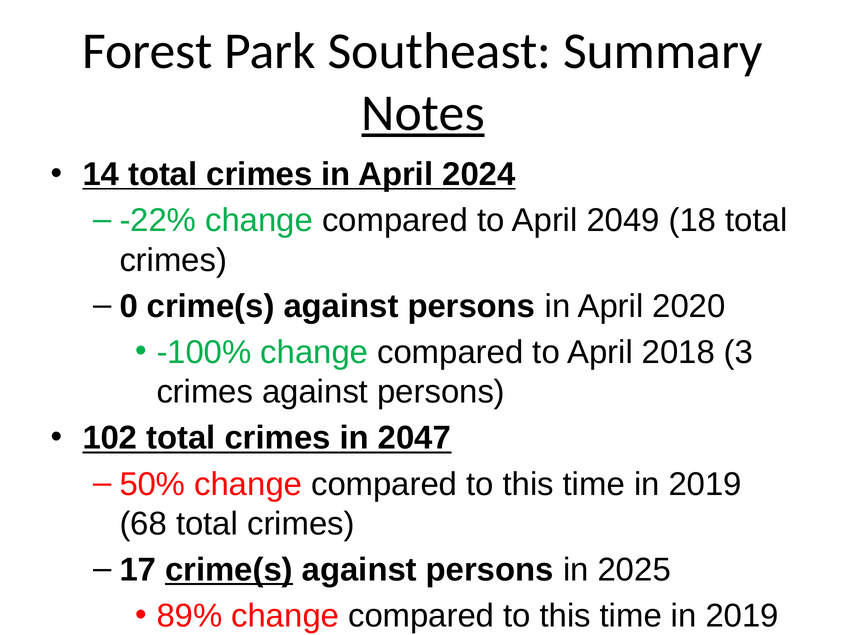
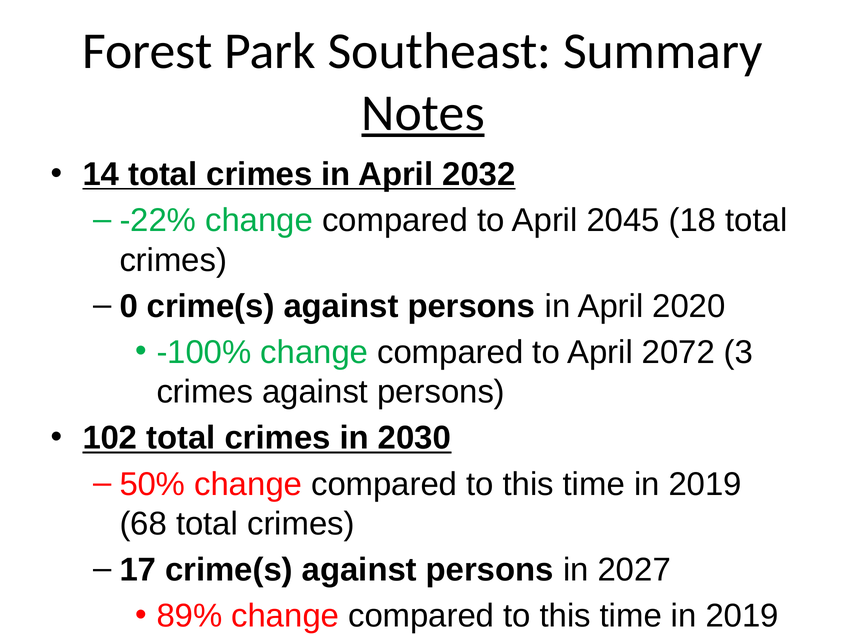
2024: 2024 -> 2032 (479, 174)
2049: 2049 -> 2045 (623, 220)
2018: 2018 -> 2072 (678, 352)
2047: 2047 -> 2030 (414, 438)
crime(s underline: present -> none (229, 569)
2025: 2025 -> 2027 (634, 569)
